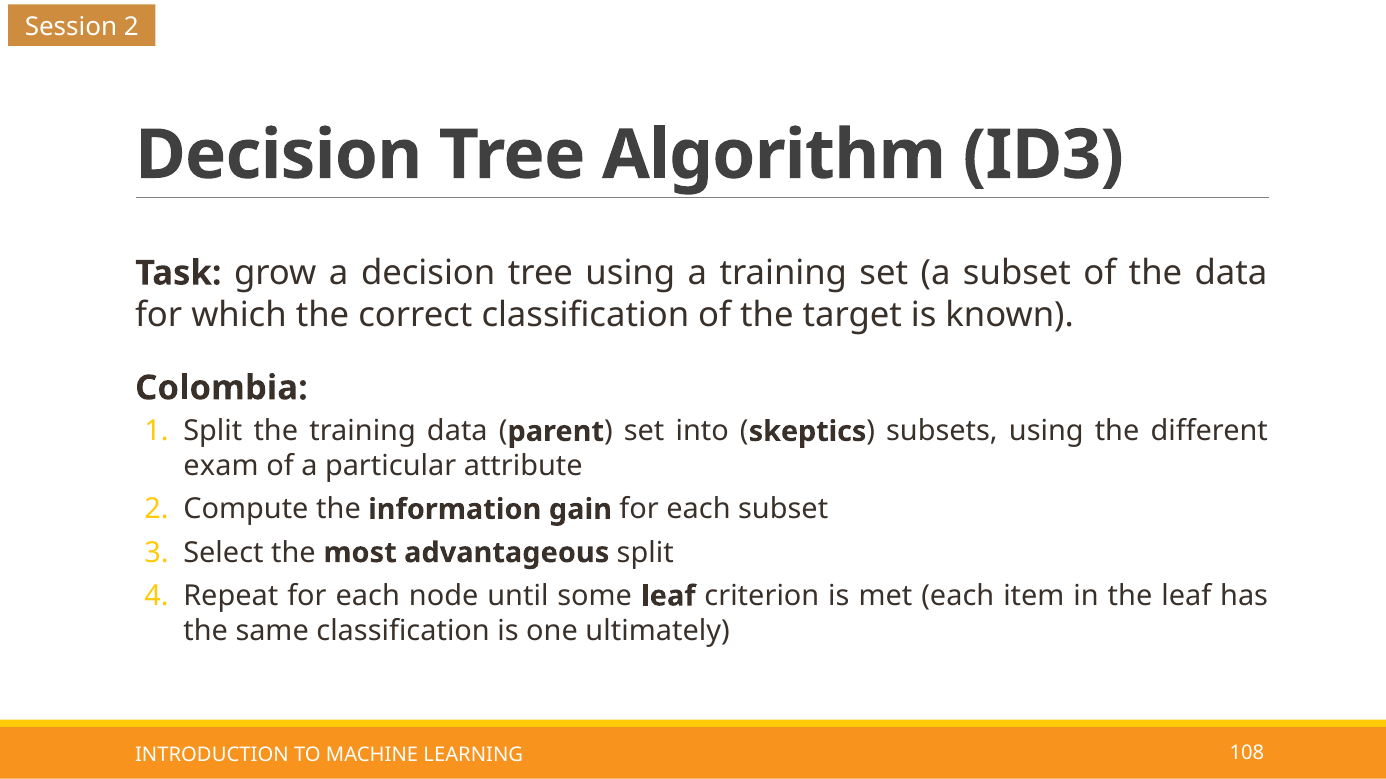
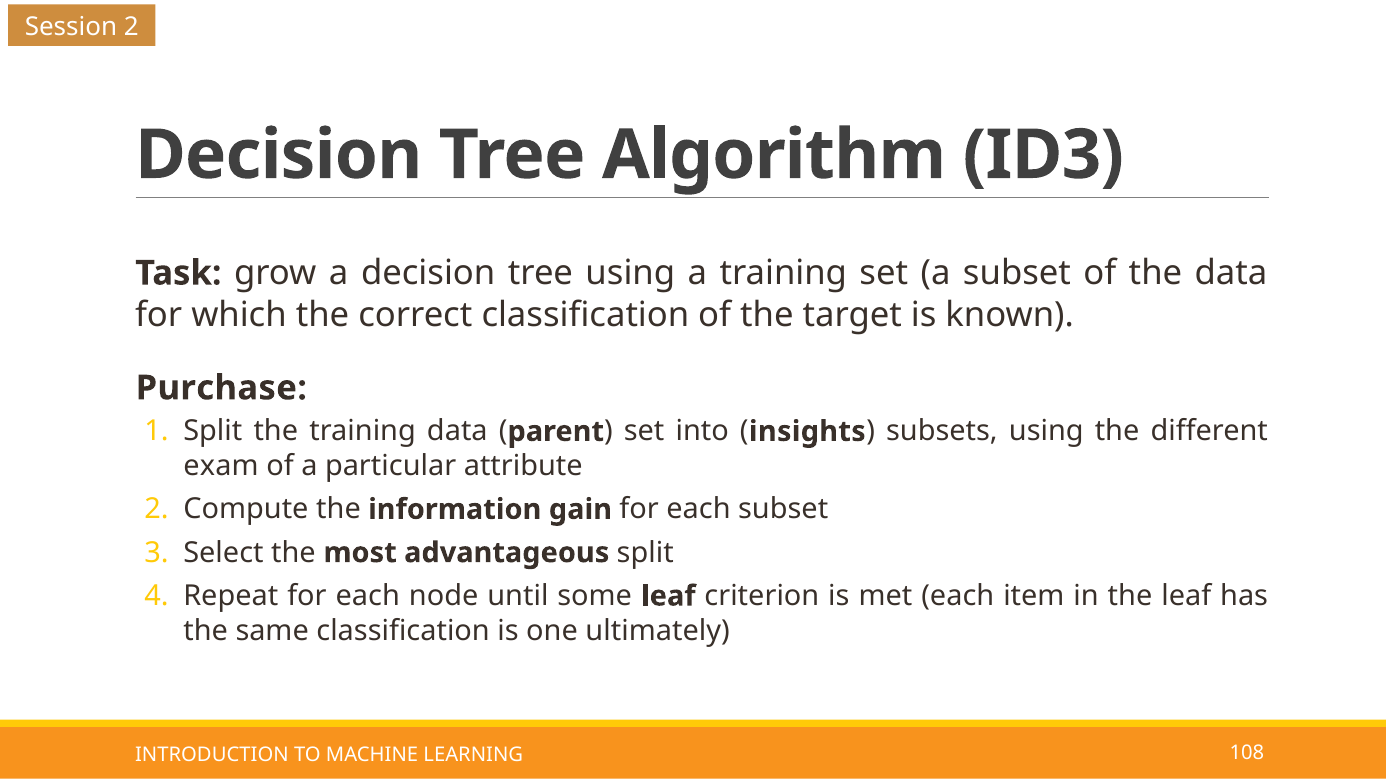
Colombia: Colombia -> Purchase (221, 388)
skeptics: skeptics -> insights (807, 432)
